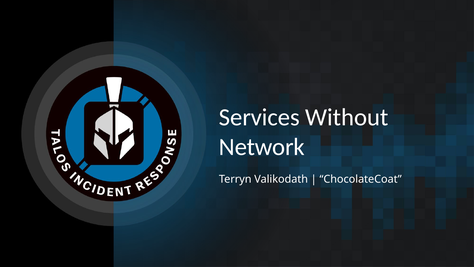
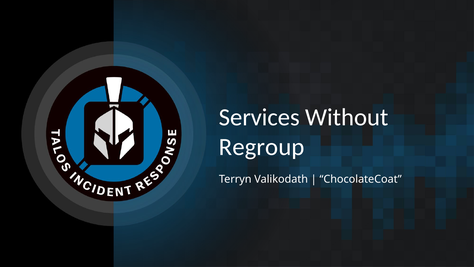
Network: Network -> Regroup (262, 147)
